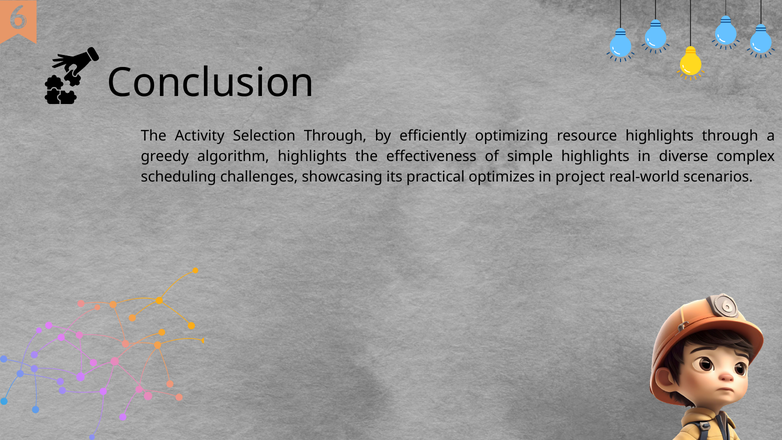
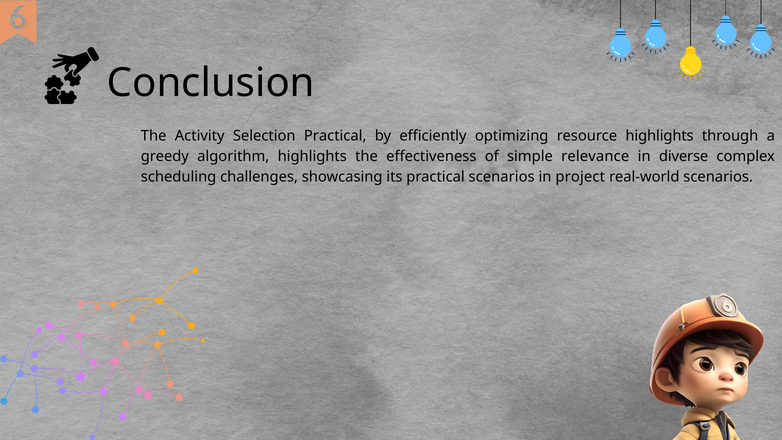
Selection Through: Through -> Practical (335, 136)
simple highlights: highlights -> relevance (595, 156)
practical optimizes: optimizes -> scenarios (502, 177)
